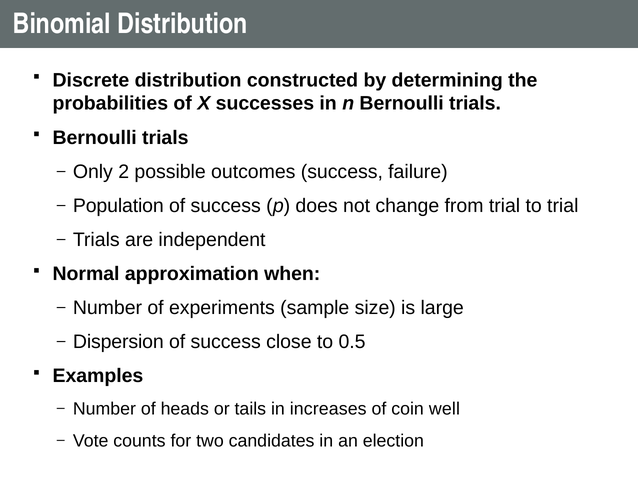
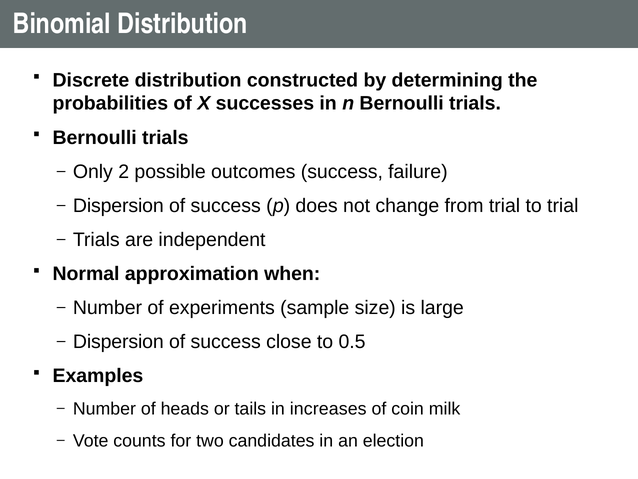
Population: Population -> Dispersion (118, 205)
well: well -> milk (445, 408)
